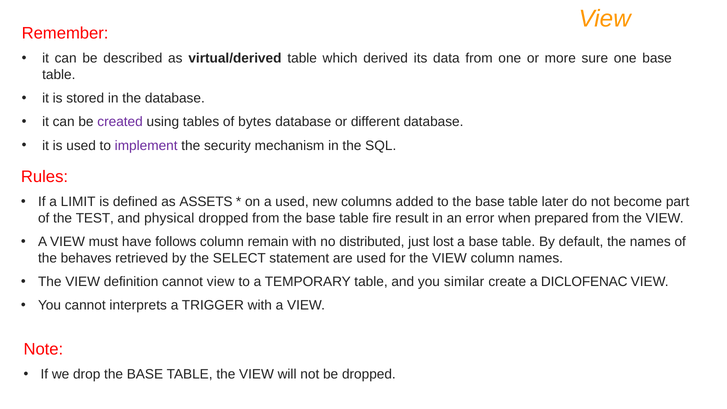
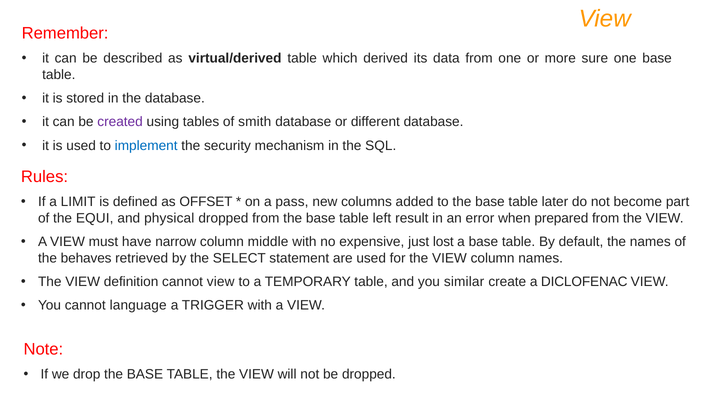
bytes: bytes -> smith (255, 122)
implement colour: purple -> blue (146, 145)
ASSETS: ASSETS -> OFFSET (206, 202)
a used: used -> pass (292, 202)
TEST: TEST -> EQUI (95, 218)
fire: fire -> left (382, 218)
follows: follows -> narrow (176, 242)
remain: remain -> middle (268, 242)
distributed: distributed -> expensive (372, 242)
interprets: interprets -> language (138, 305)
